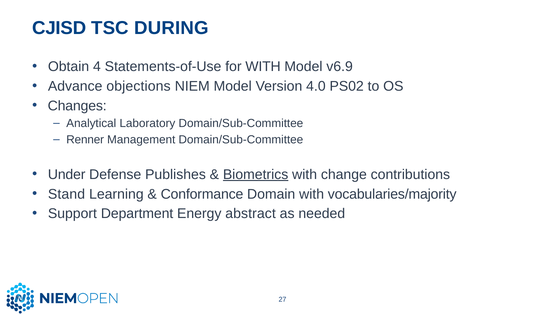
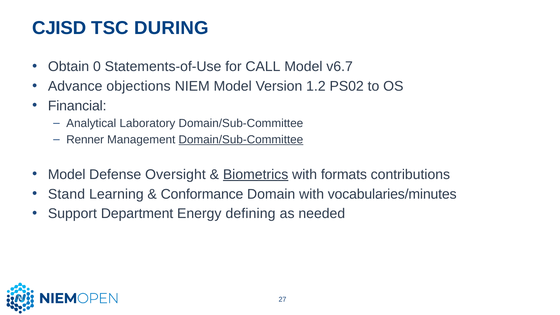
4: 4 -> 0 (97, 67)
for WITH: WITH -> CALL (263, 67)
v6.9: v6.9 -> v6.7 (340, 67)
4.0: 4.0 -> 1.2 (316, 86)
Changes: Changes -> Financial (77, 106)
Domain/Sub-Committee underline: none -> present (241, 140)
Under: Under -> Model (67, 174)
Publishes: Publishes -> Oversight (175, 174)
change: change -> formats (344, 174)
vocabularies/majority: vocabularies/majority -> vocabularies/minutes (392, 194)
abstract: abstract -> defining (251, 214)
